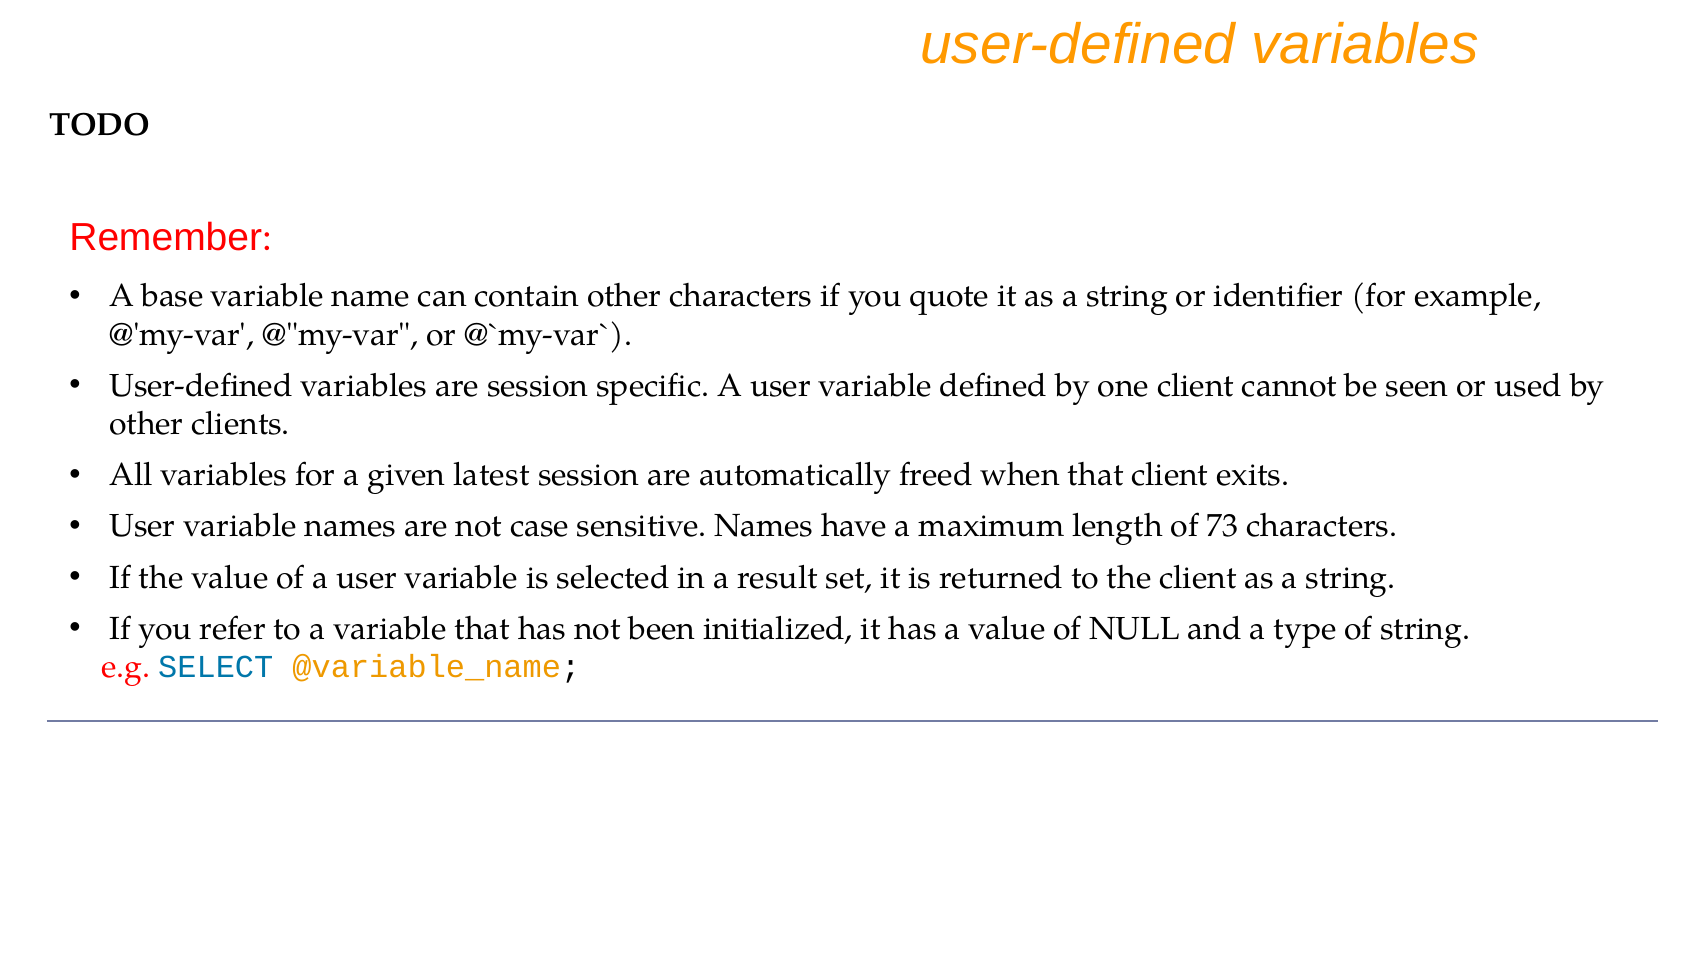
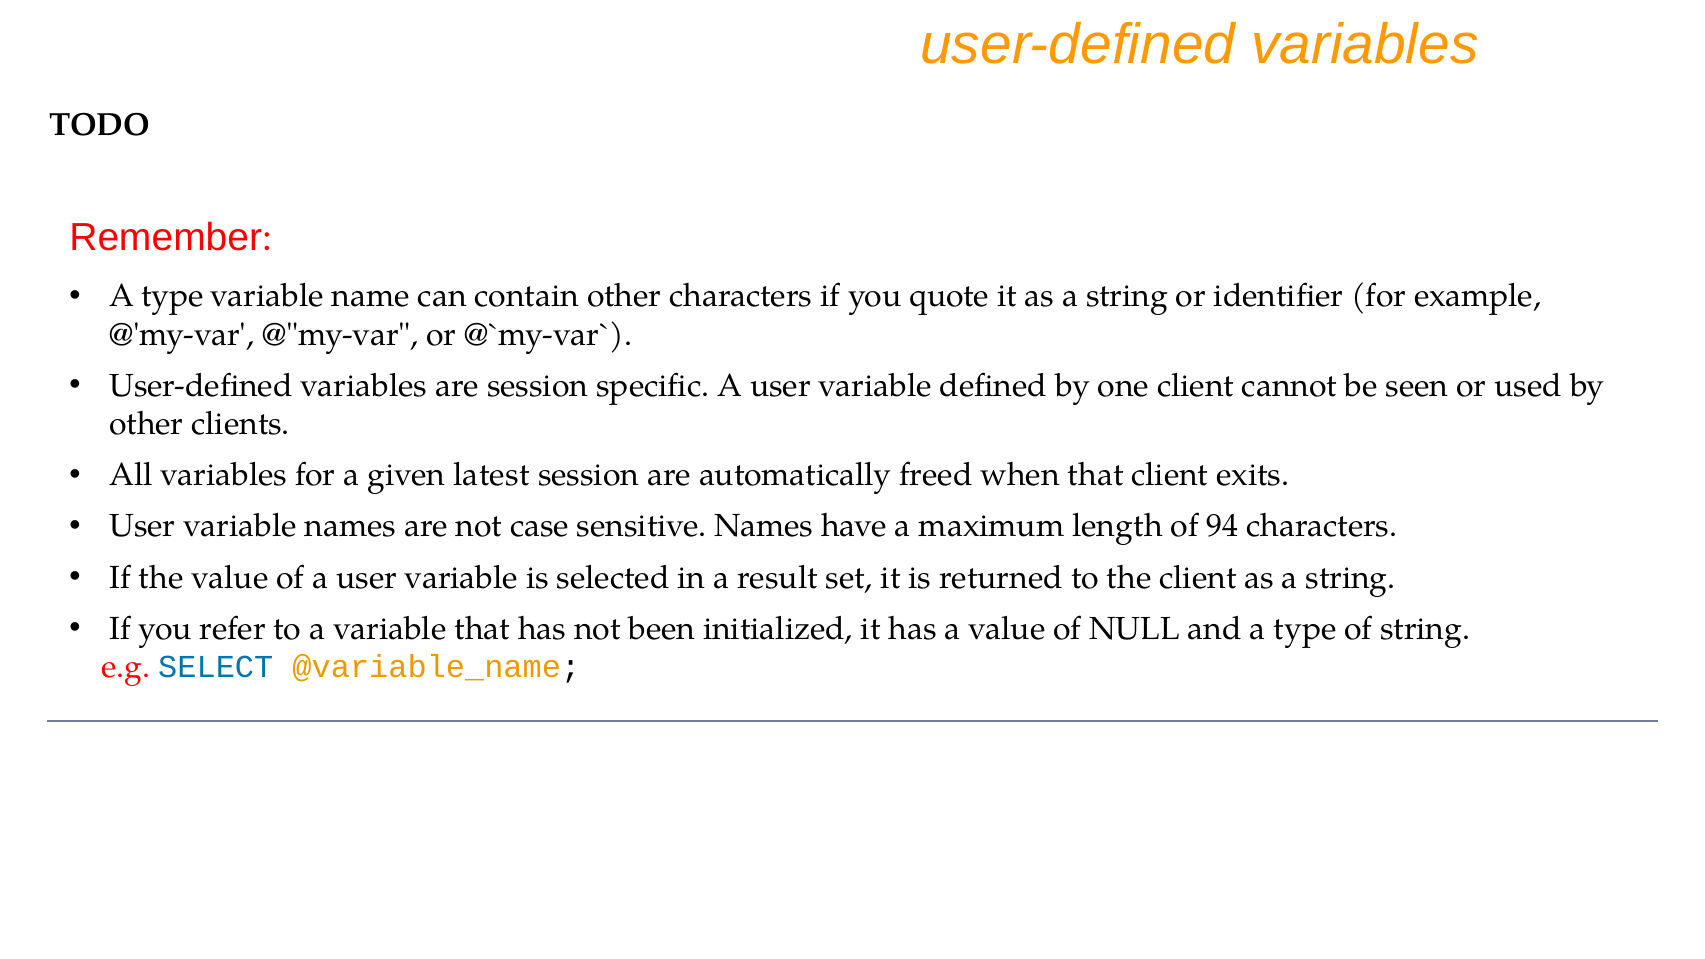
base: base -> type (173, 296)
73: 73 -> 94 (1223, 526)
